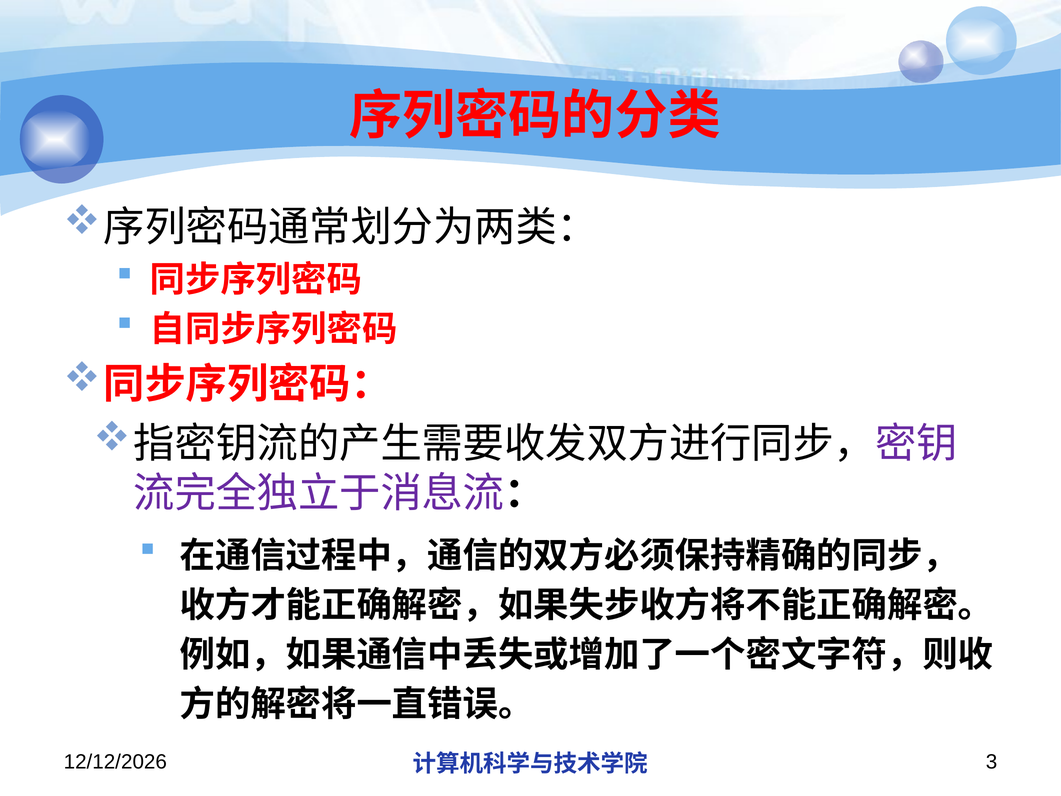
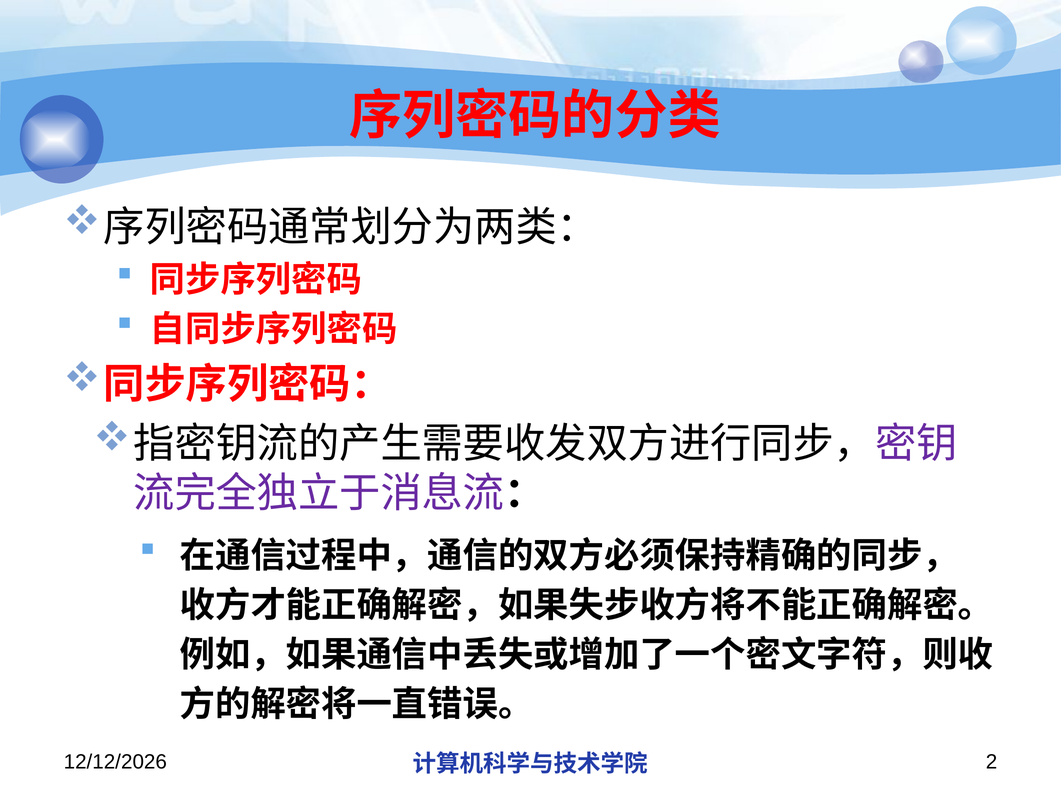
3: 3 -> 2 (992, 762)
